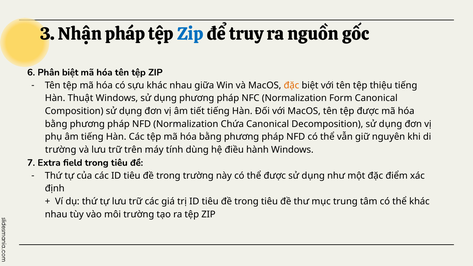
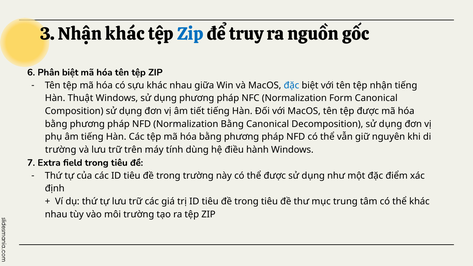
Nhận pháp: pháp -> khác (125, 34)
đặc colour: orange -> blue (291, 85)
tệp thiệu: thiệu -> nhận (381, 85)
Normalization Chứa: Chứa -> Bằng (232, 124)
